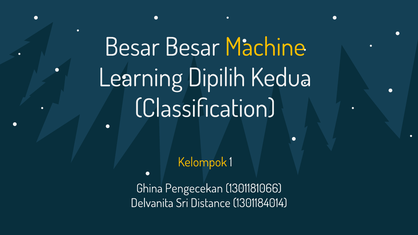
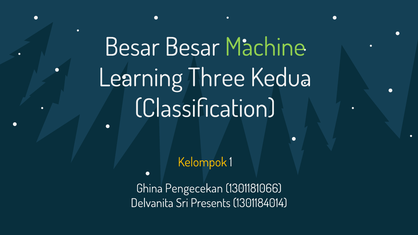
Machine colour: yellow -> light green (265, 47)
Dipilih: Dipilih -> Three (217, 78)
Distance: Distance -> Presents (211, 203)
